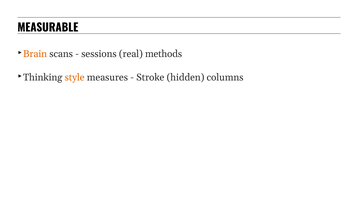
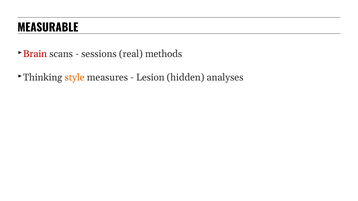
Brain colour: orange -> red (35, 54)
Stroke: Stroke -> Lesion (150, 77)
columns: columns -> analyses (225, 77)
